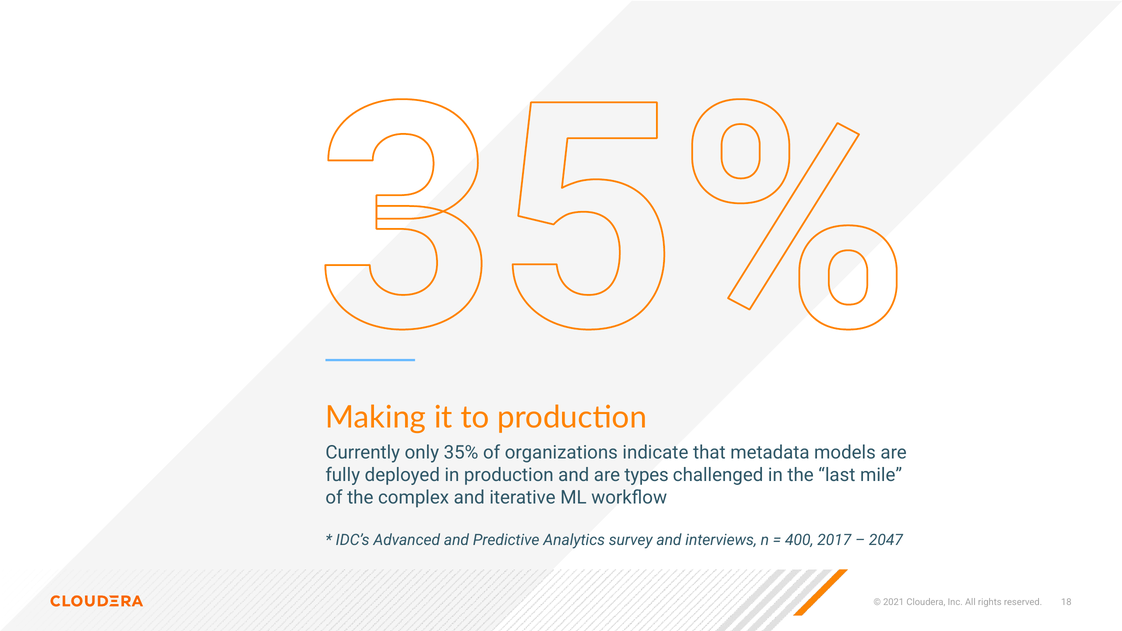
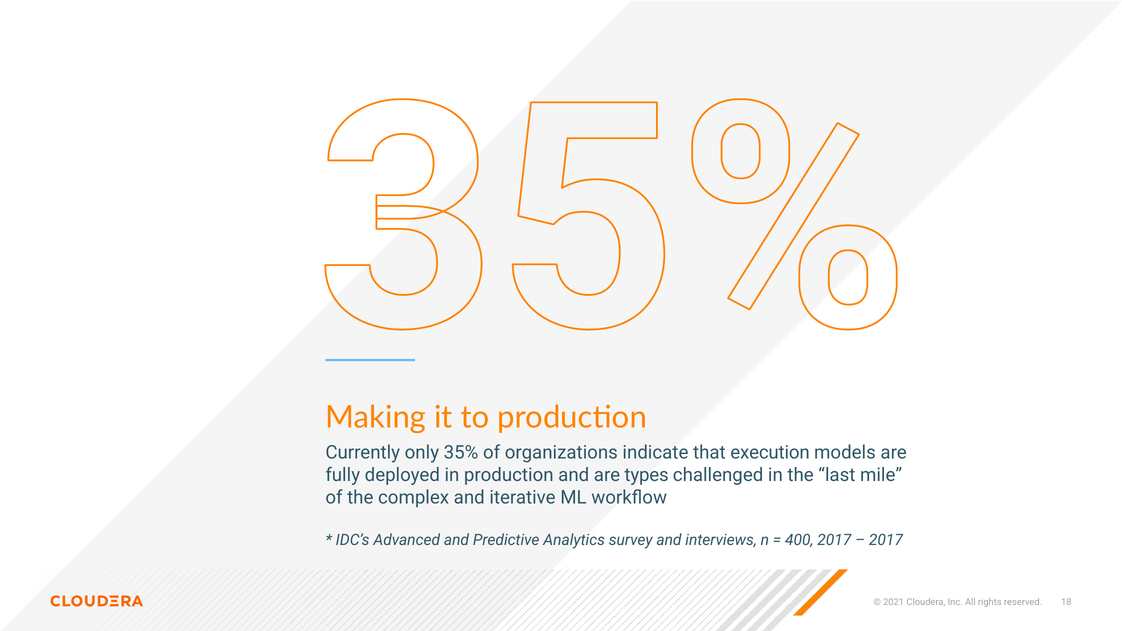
metadata: metadata -> execution (770, 453)
2047: 2047 -> 2017 (886, 540)
